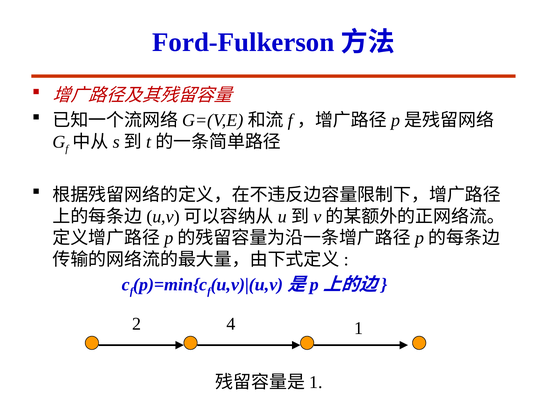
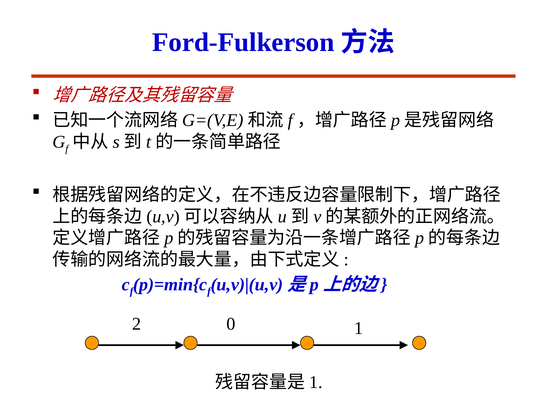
4: 4 -> 0 (231, 324)
